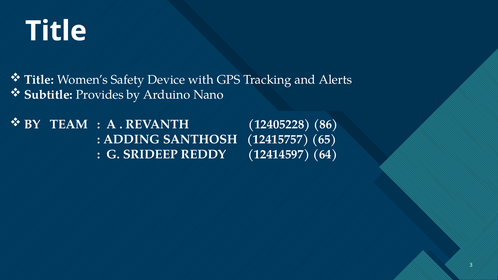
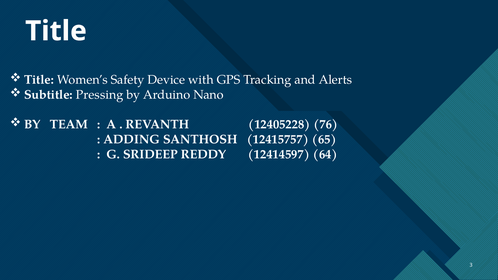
Provides: Provides -> Pressing (100, 95)
86: 86 -> 76 (326, 125)
